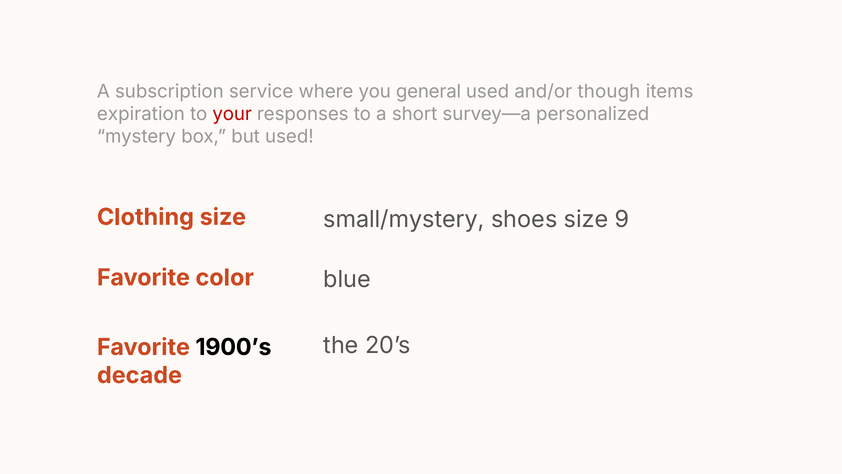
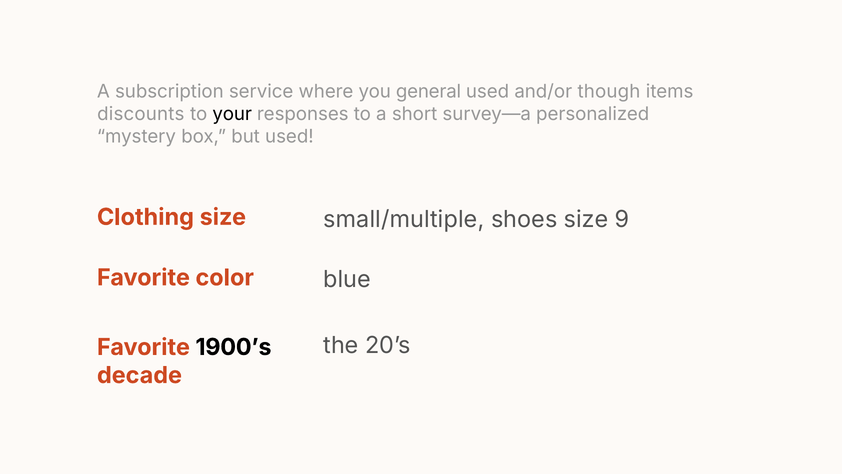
expiration: expiration -> discounts (141, 114)
your colour: red -> black (232, 114)
small/mystery: small/mystery -> small/multiple (404, 219)
